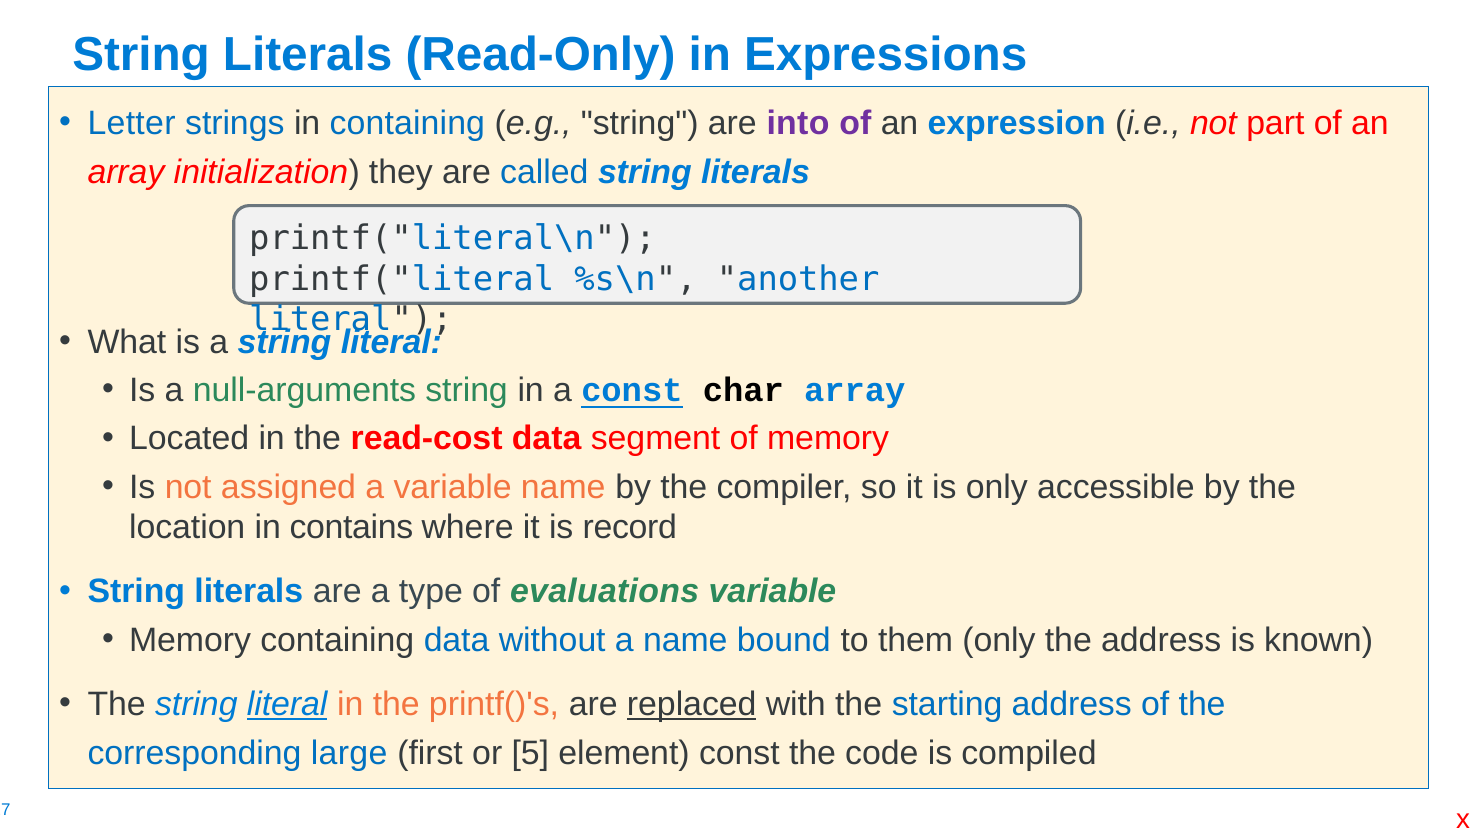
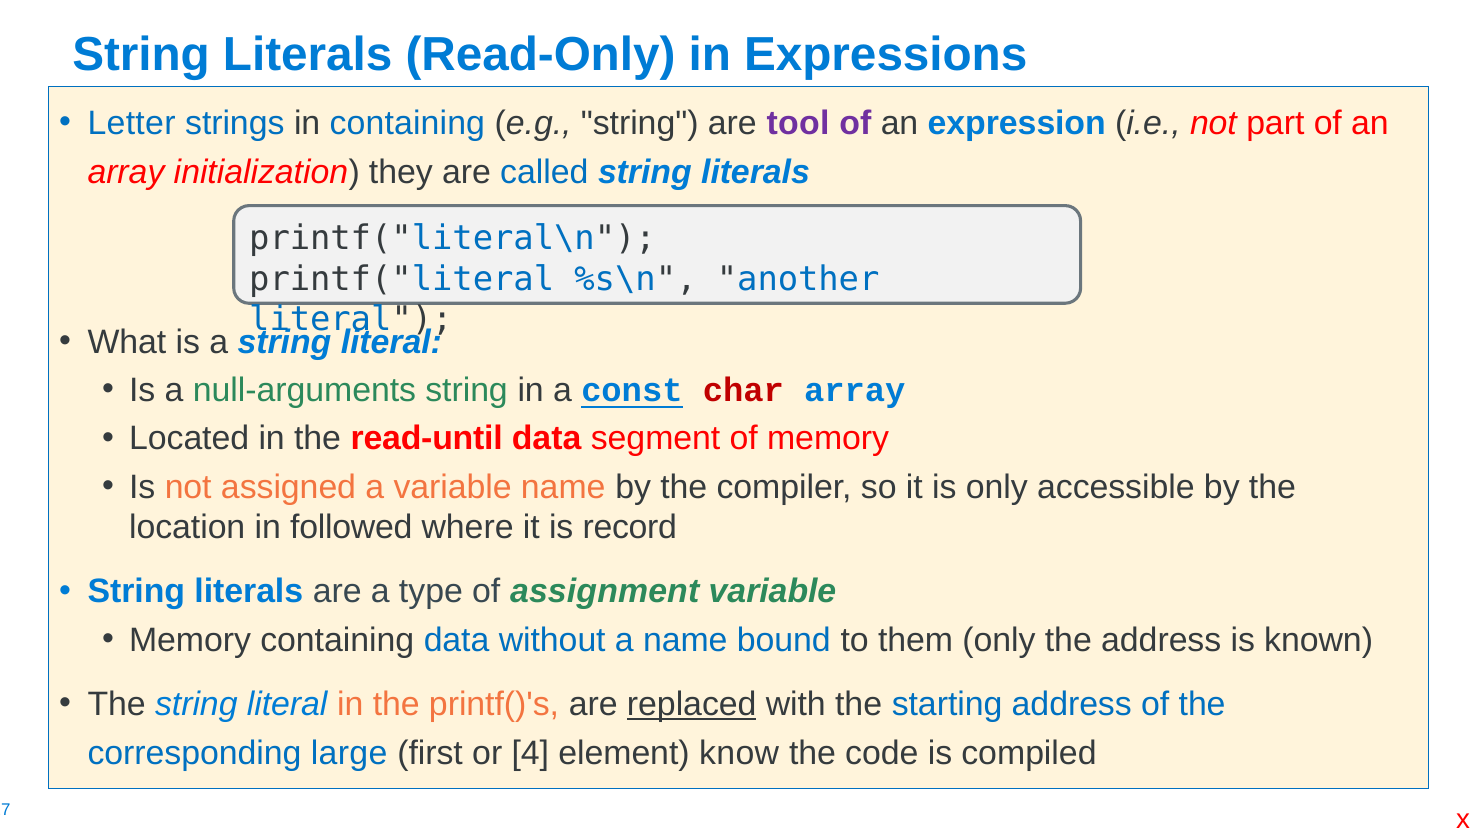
into: into -> tool (798, 123)
char colour: black -> red (743, 390)
read-cost: read-cost -> read-until (427, 439)
contains: contains -> followed (351, 528)
evaluations: evaluations -> assignment (605, 592)
literal underline: present -> none (287, 704)
5: 5 -> 4 (530, 753)
element const: const -> know (739, 753)
